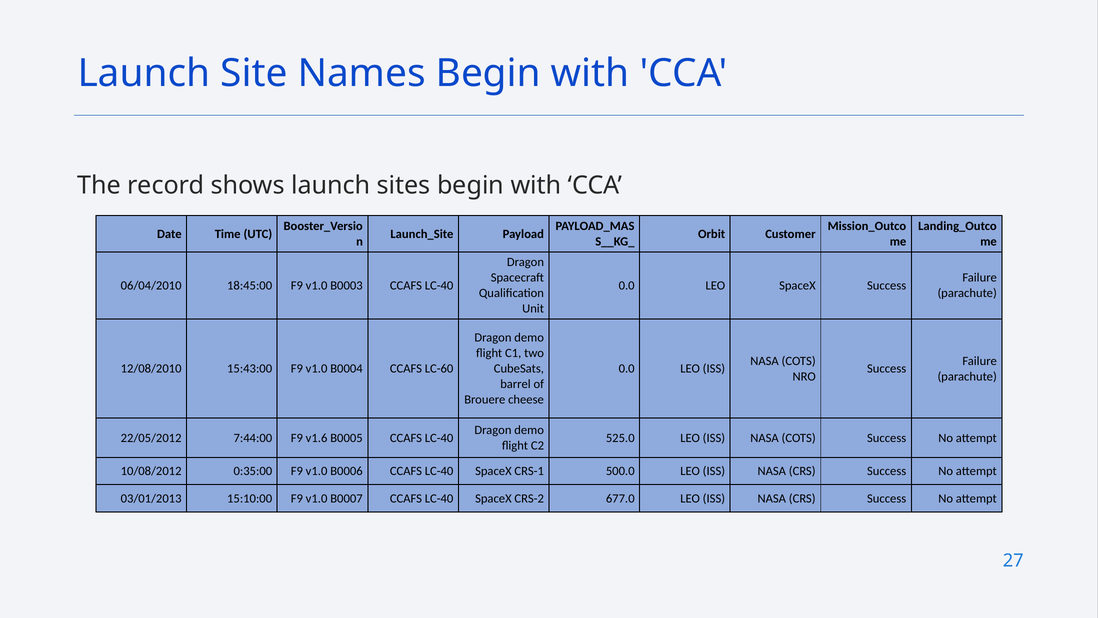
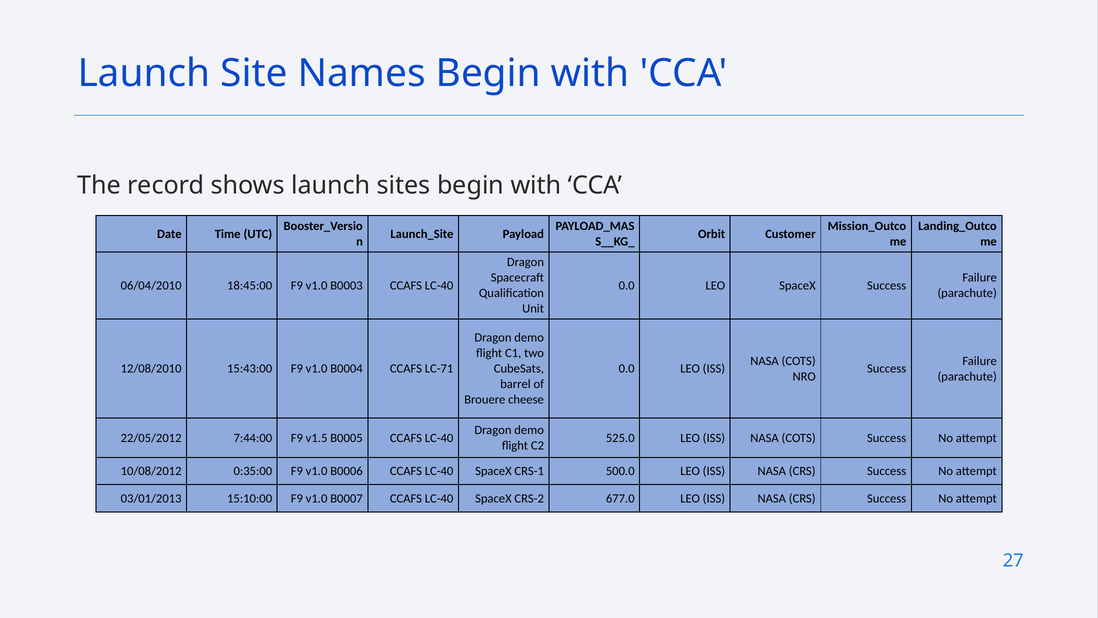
LC-60: LC-60 -> LC-71 (439, 369)
v1.6: v1.6 -> v1.5 (317, 438)
